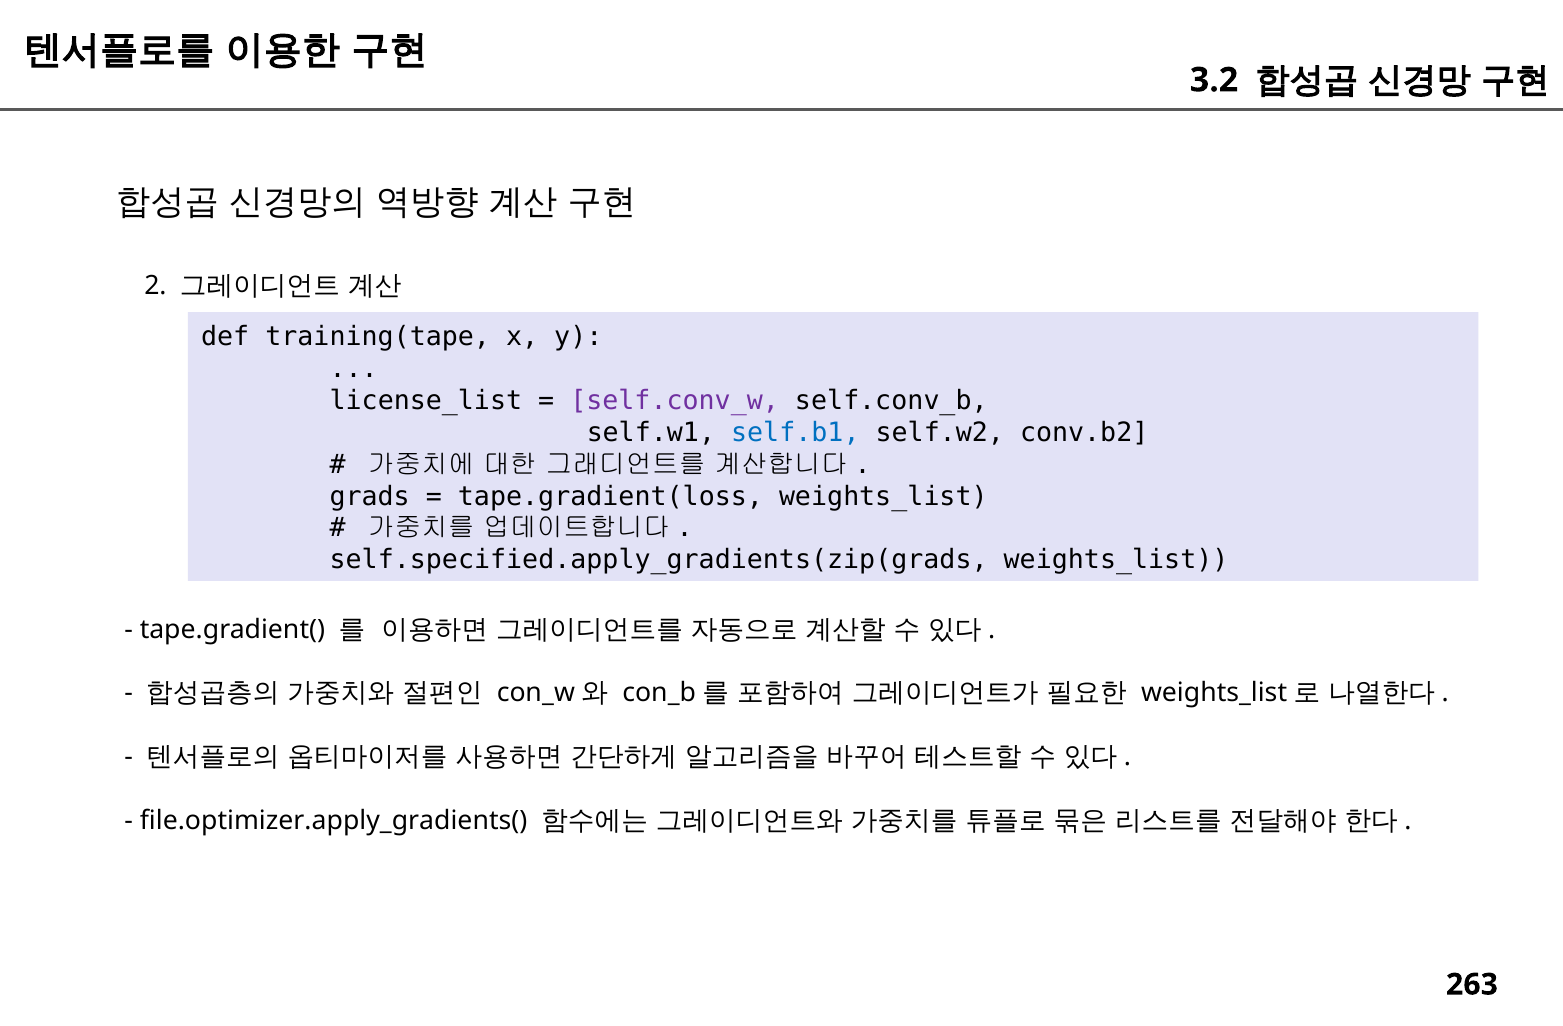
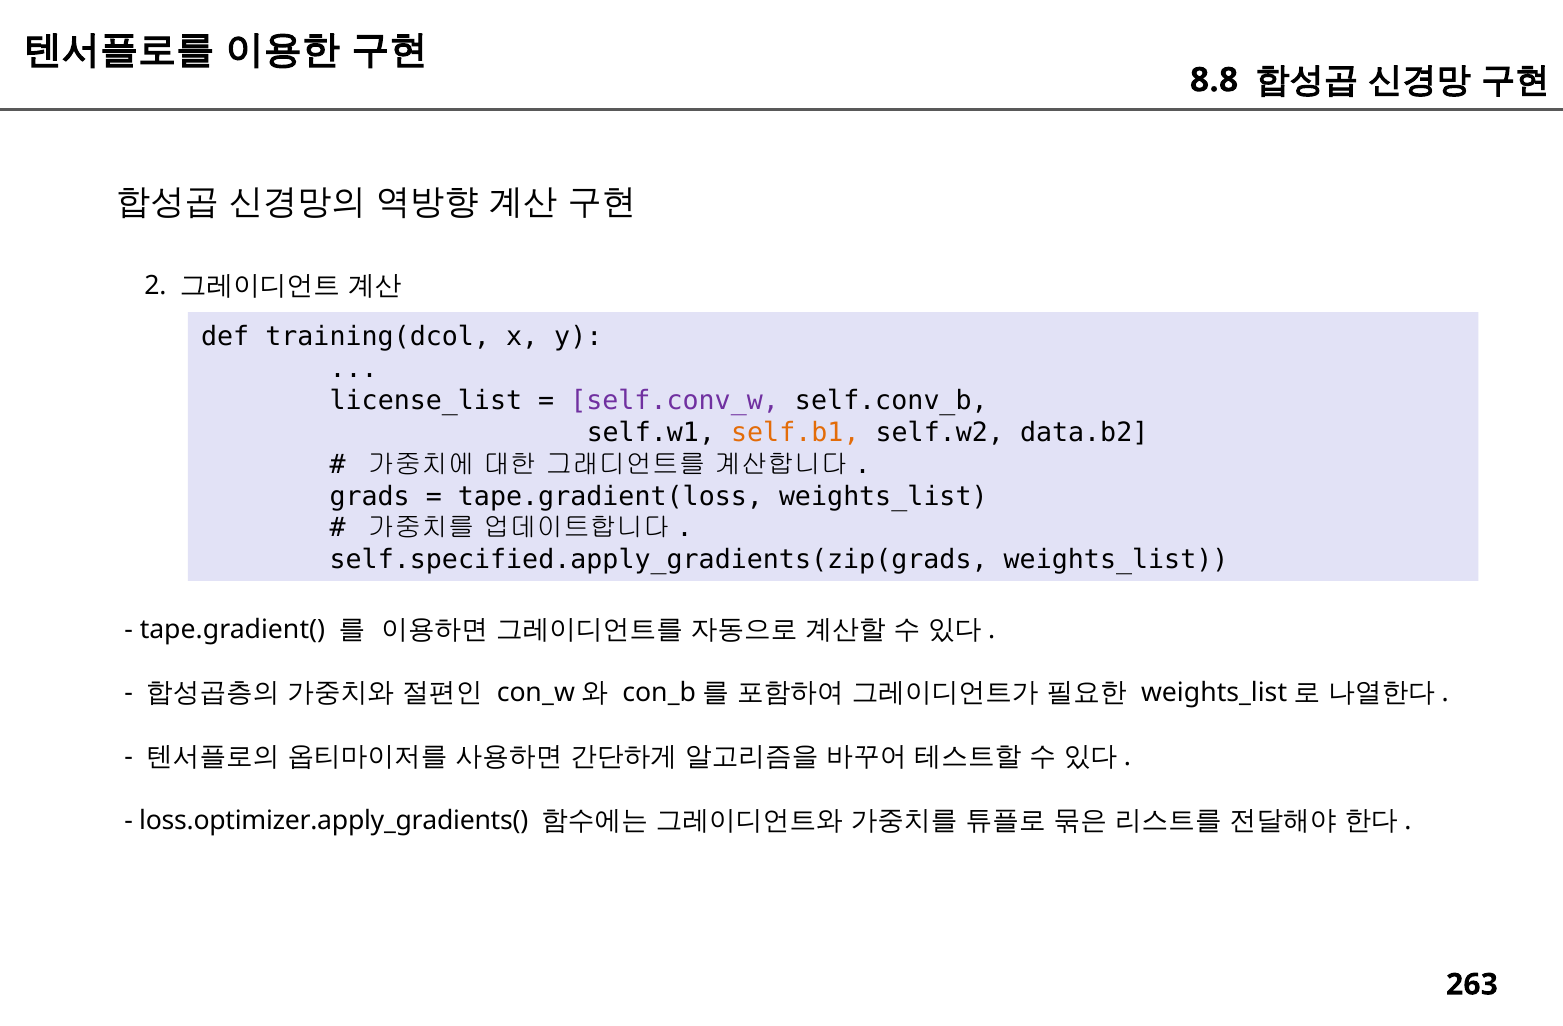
3.2: 3.2 -> 8.8 (1214, 80)
training(tape: training(tape -> training(dcol (378, 337)
self.b1 colour: blue -> orange (795, 433)
conv.b2: conv.b2 -> data.b2 (1084, 433)
file.optimizer.apply_gradients(: file.optimizer.apply_gradients( -> loss.optimizer.apply_gradients( (334, 821)
